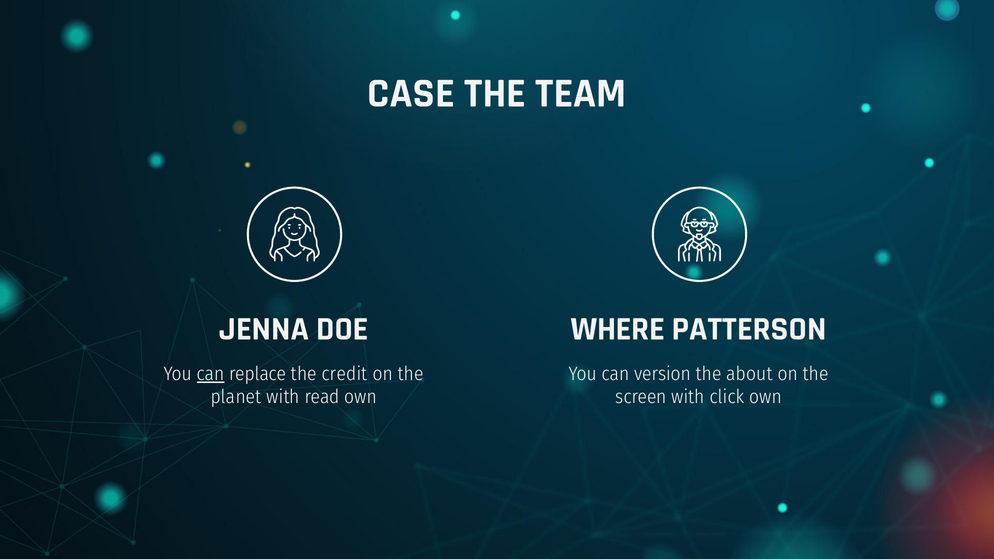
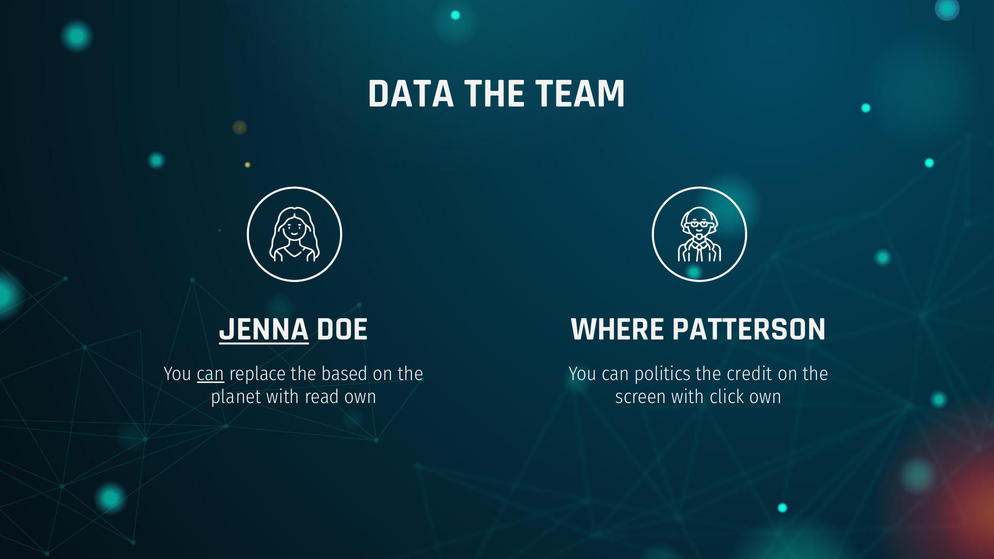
CASE: CASE -> DATA (411, 93)
JENNA underline: none -> present (264, 329)
credit: credit -> based (345, 374)
version: version -> politics (663, 374)
about: about -> credit (750, 374)
